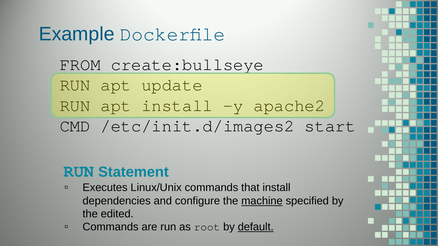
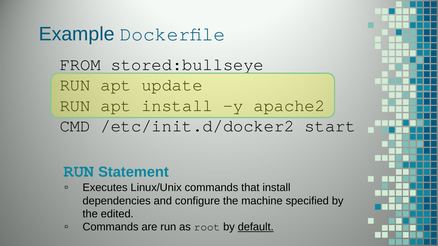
create:bullseye: create:bullseye -> stored:bullseye (187, 65)
/etc/init.d/images2: /etc/init.d/images2 -> /etc/init.d/docker2 (198, 126)
machine underline: present -> none (262, 201)
